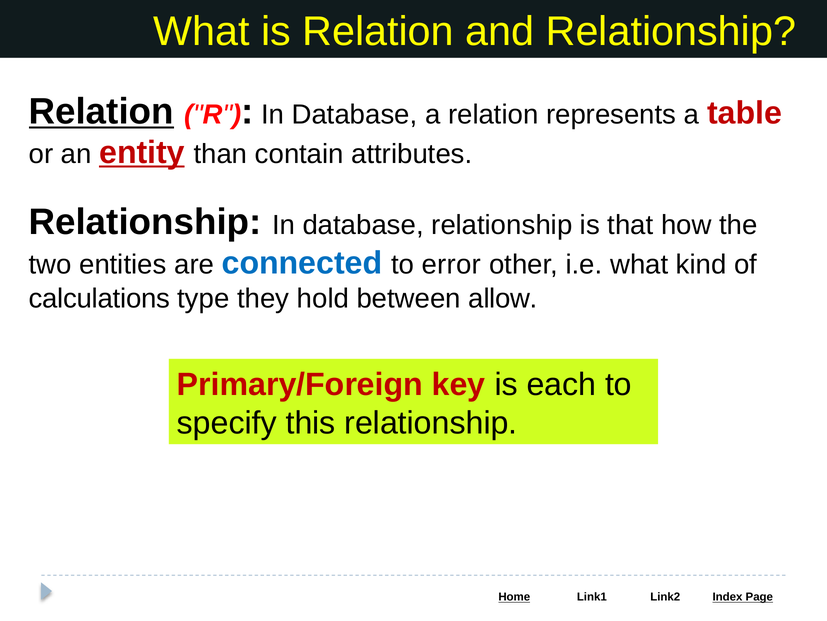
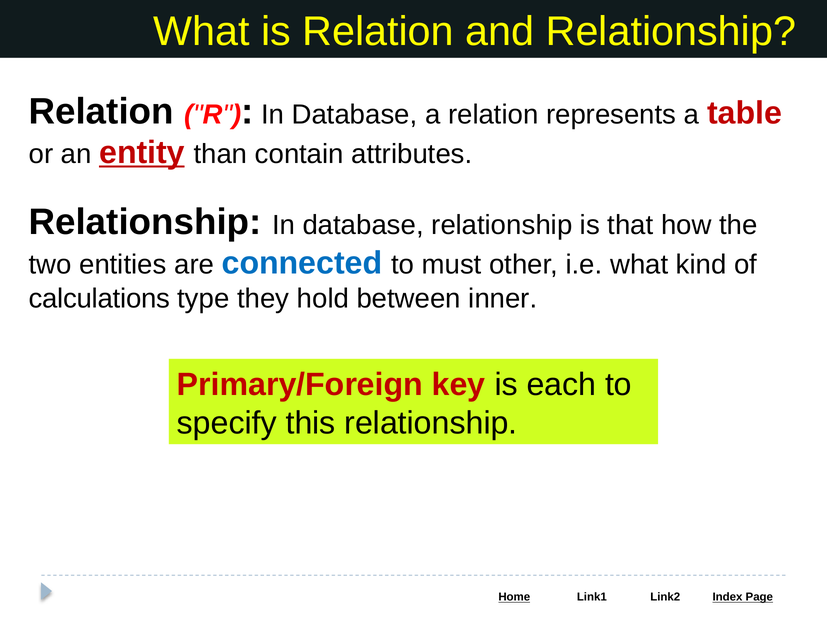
Relation underline: present -> none (101, 111)
error: error -> must (452, 264)
allow: allow -> inner (503, 298)
